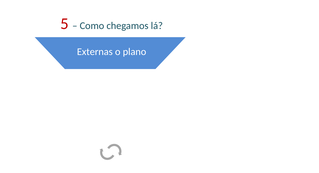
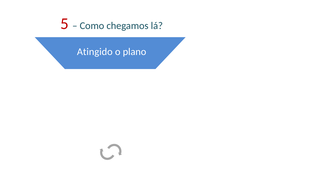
Externas: Externas -> Atingido (95, 52)
